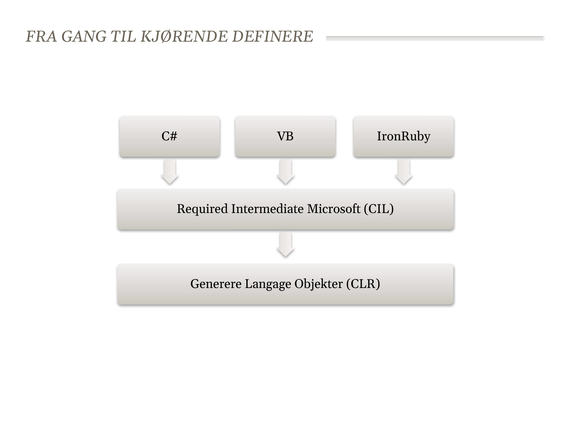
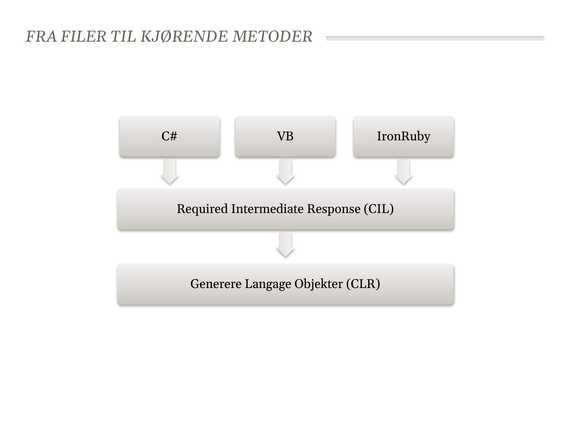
GANG: GANG -> FILER (84, 37)
DEFINERE: DEFINERE -> METODER (273, 37)
Microsoft: Microsoft -> Response (334, 209)
